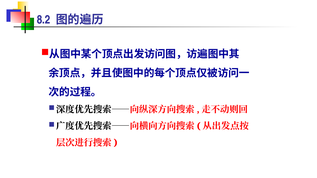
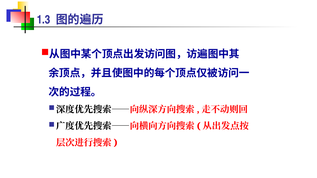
8.2: 8.2 -> 1.3 (44, 20)
